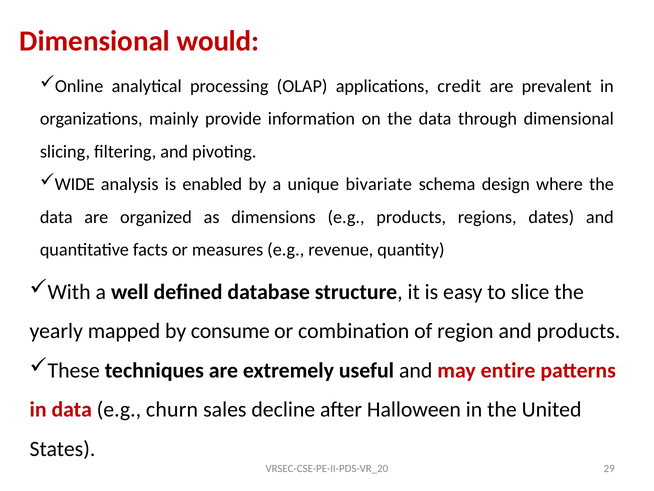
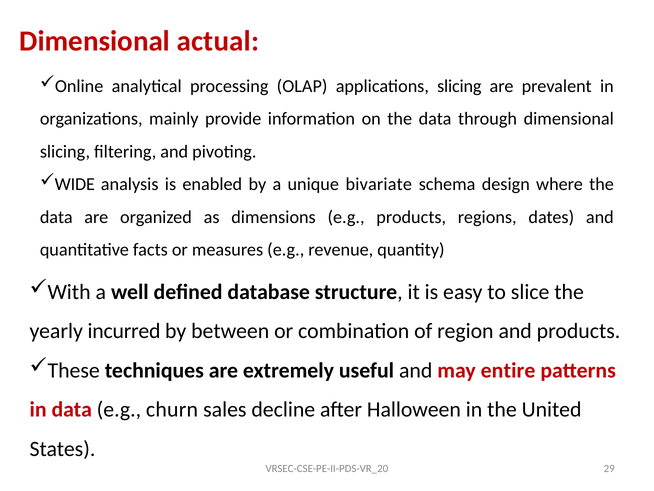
would: would -> actual (218, 41)
applications credit: credit -> slicing (459, 86)
mapped: mapped -> incurred (124, 331)
consume: consume -> between (230, 331)
